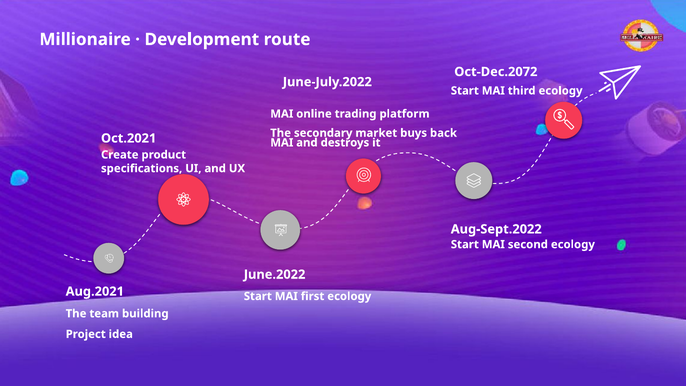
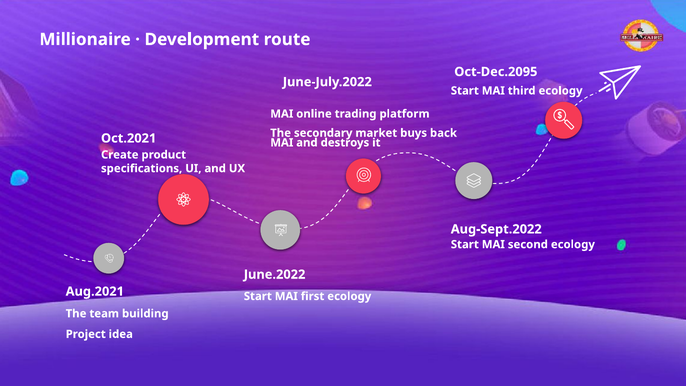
Oct-Dec.2072: Oct-Dec.2072 -> Oct-Dec.2095 (496, 72)
